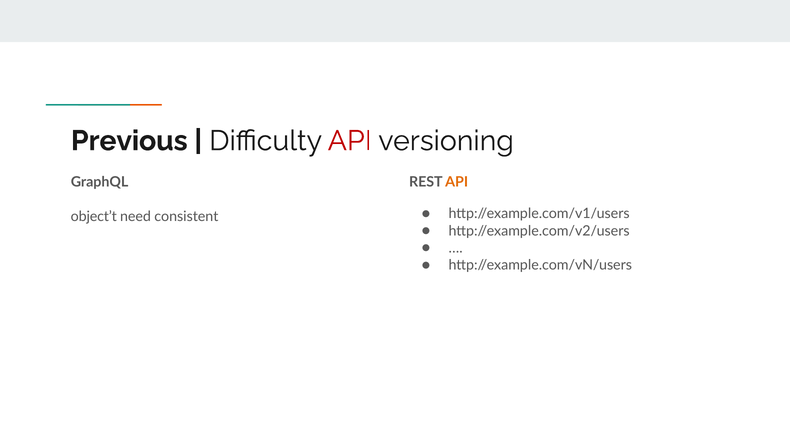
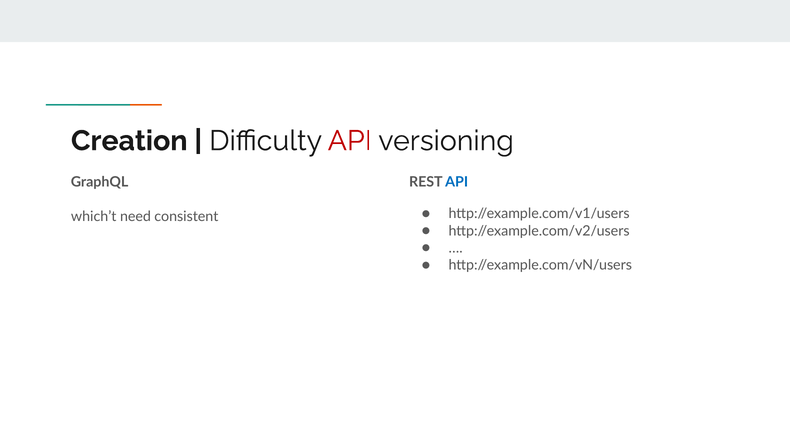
Previous: Previous -> Creation (129, 141)
API colour: orange -> blue (457, 182)
object’t: object’t -> which’t (94, 216)
